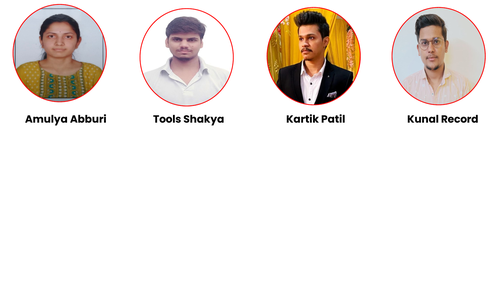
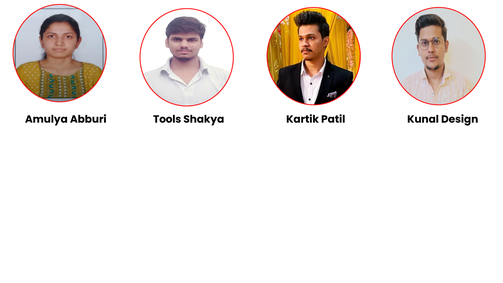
Record: Record -> Design (460, 119)
